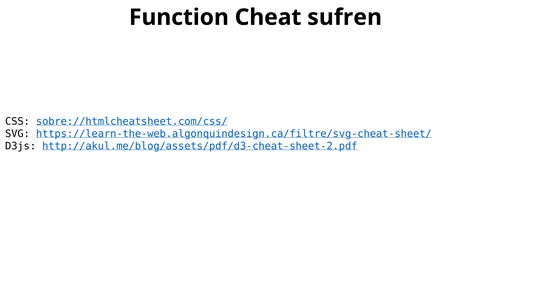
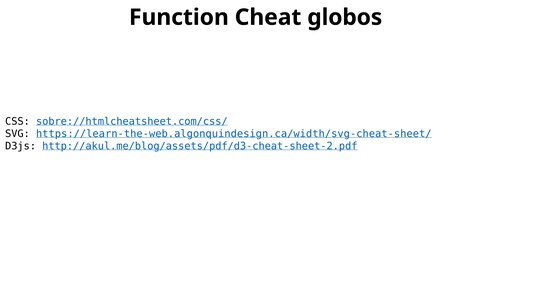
sufren: sufren -> globos (345, 17)
https://learn-the-web.algonquindesign.ca/filtre/svg-cheat-sheet/: https://learn-the-web.algonquindesign.ca/filtre/svg-cheat-sheet/ -> https://learn-the-web.algonquindesign.ca/width/svg-cheat-sheet/ (234, 134)
